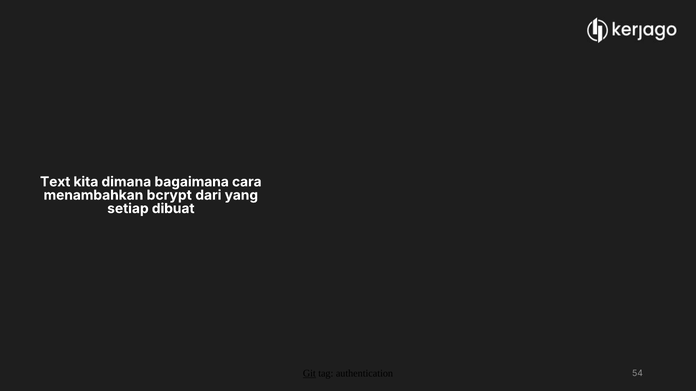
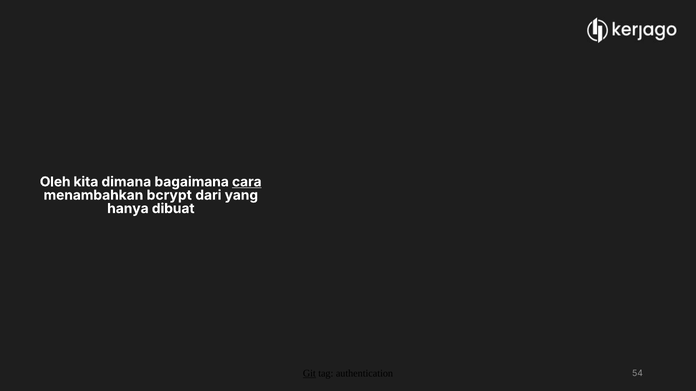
Text: Text -> Oleh (55, 182)
cara underline: none -> present (247, 182)
setiap: setiap -> hanya (128, 209)
